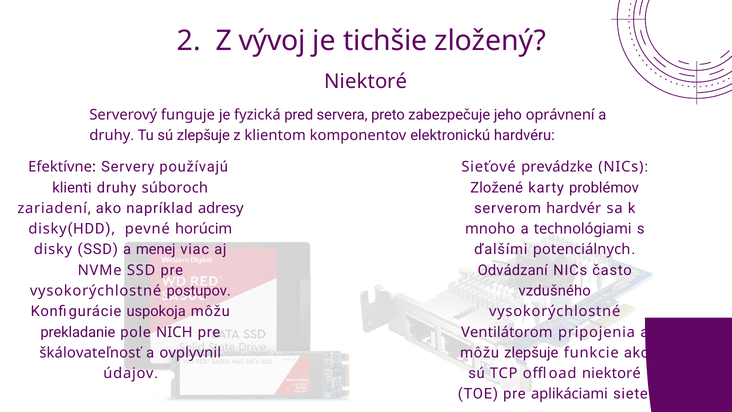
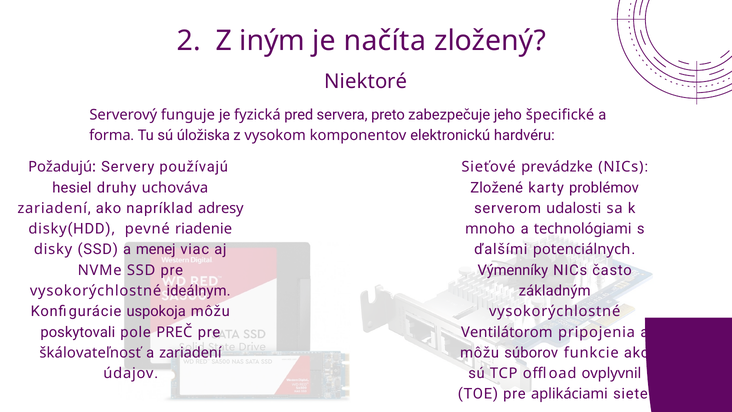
vývoj: vývoj -> iným (272, 41)
tichšie: tichšie -> načíta (385, 41)
oprávnení: oprávnení -> špecifické (560, 115)
druhy: druhy -> forma (110, 135)
sú zlepšuje: zlepšuje -> úložiska (203, 135)
klientom: klientom -> vysokom (275, 135)
Efektívne: Efektívne -> Požadujú (62, 167)
klienti: klienti -> hesiel (72, 188)
súboroch: súboroch -> uchováva (175, 188)
hardvér: hardvér -> udalosti (574, 208)
horúcim: horúcim -> riadenie (204, 229)
Odvádzaní: Odvádzaní -> Výmenníky (513, 270)
vzdušného: vzdušného -> základným (555, 291)
postupov: postupov -> ideálnym (199, 291)
prekladanie: prekladanie -> poskytovali (78, 332)
NICH: NICH -> PREČ (174, 332)
môžu zlepšuje: zlepšuje -> súborov (531, 353)
a ovplyvnil: ovplyvnil -> zariadení (190, 353)
offload niektoré: niektoré -> ovplyvnil (612, 373)
